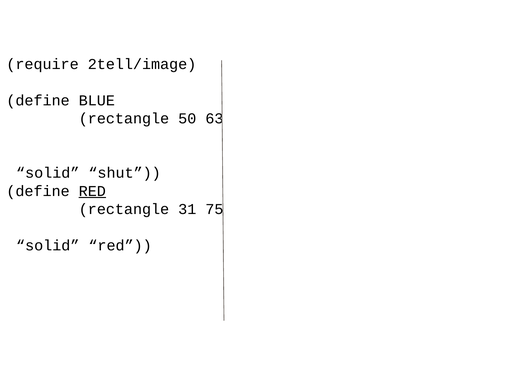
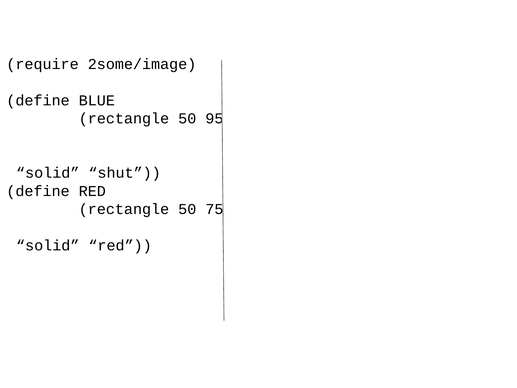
2tell/image: 2tell/image -> 2some/image (142, 64)
63: 63 -> 95 (214, 119)
RED underline: present -> none (92, 191)
31: 31 -> 50 (187, 209)
